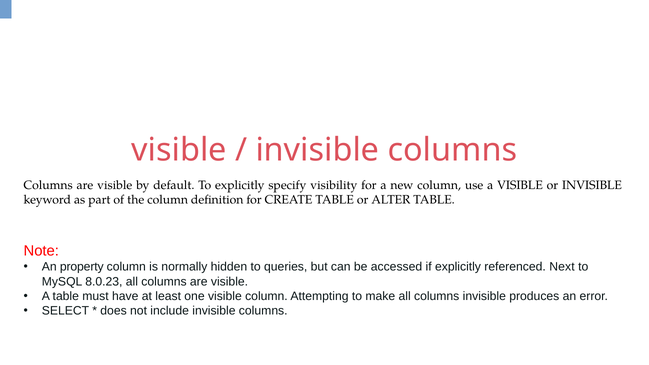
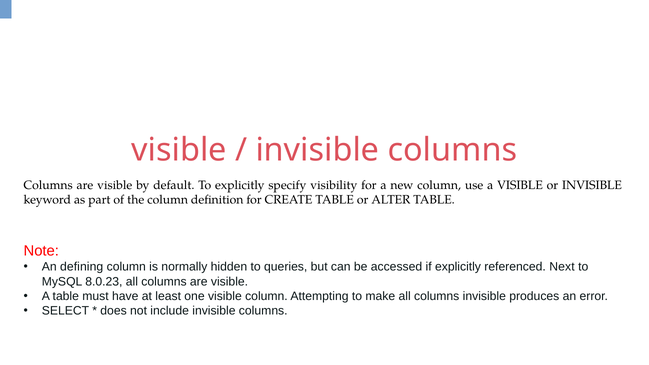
property: property -> defining (82, 267)
